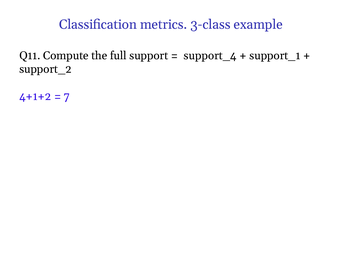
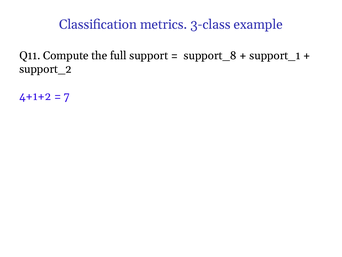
support_4: support_4 -> support_8 (210, 56)
